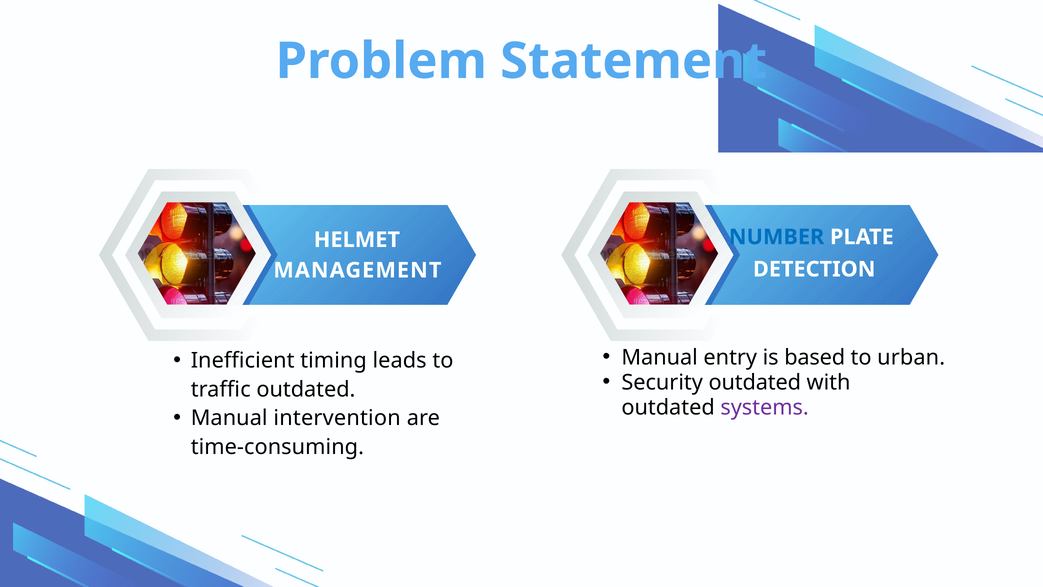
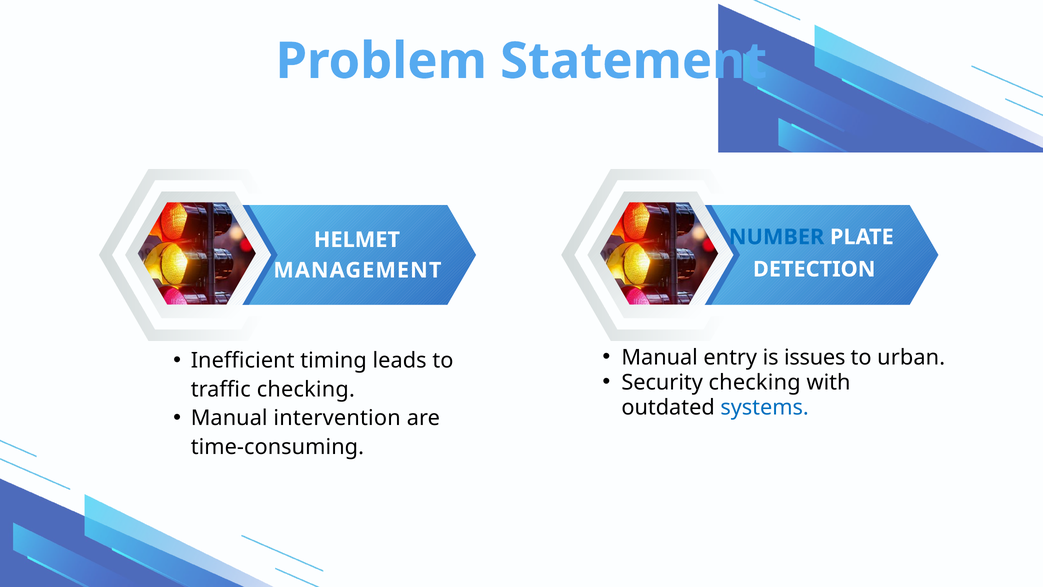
based: based -> issues (815, 357)
Security outdated: outdated -> checking (755, 382)
traffic outdated: outdated -> checking (306, 389)
systems colour: purple -> blue (765, 407)
